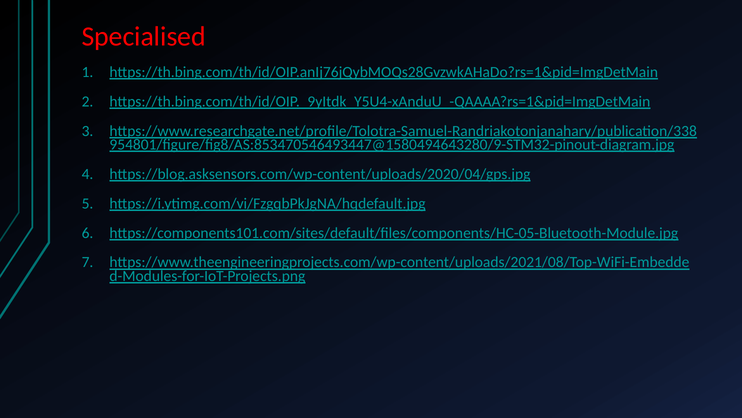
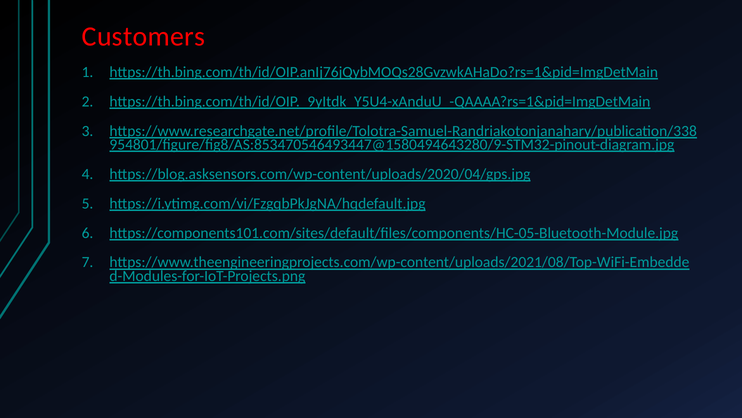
Specialised: Specialised -> Customers (144, 36)
